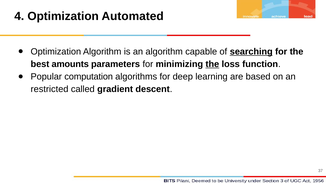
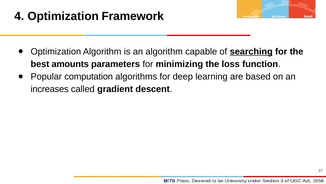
Automated: Automated -> Framework (133, 16)
the underline: present -> none (212, 64)
restricted: restricted -> increases (50, 89)
